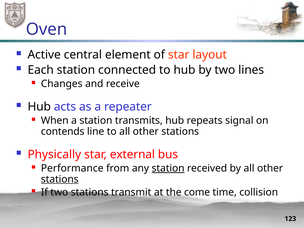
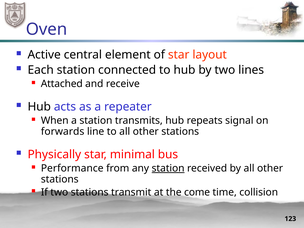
Changes: Changes -> Attached (62, 84)
contends: contends -> forwards (63, 132)
external: external -> minimal (132, 154)
stations underline: present -> none (60, 179)
